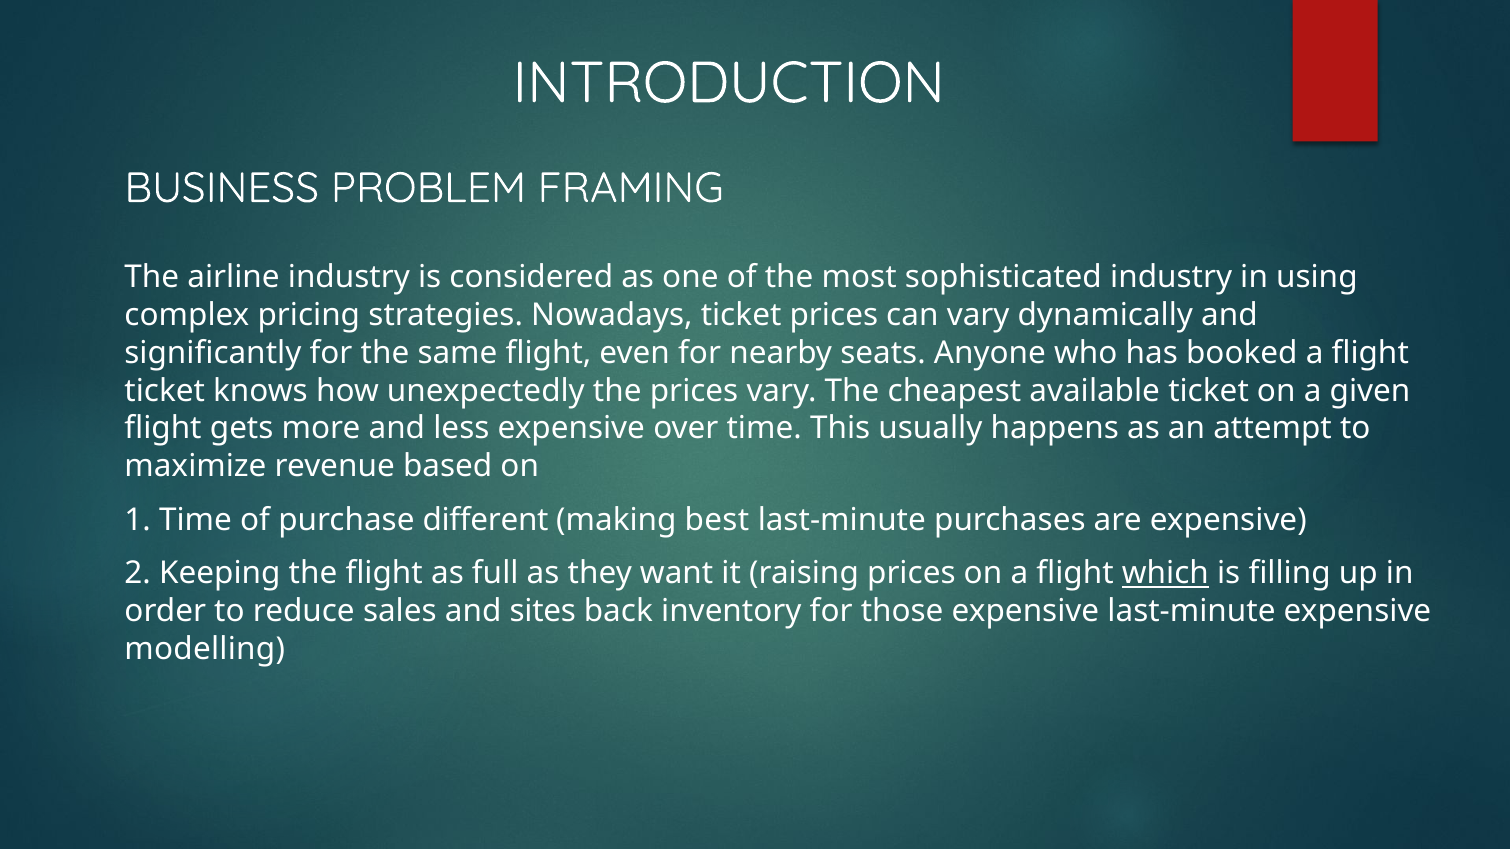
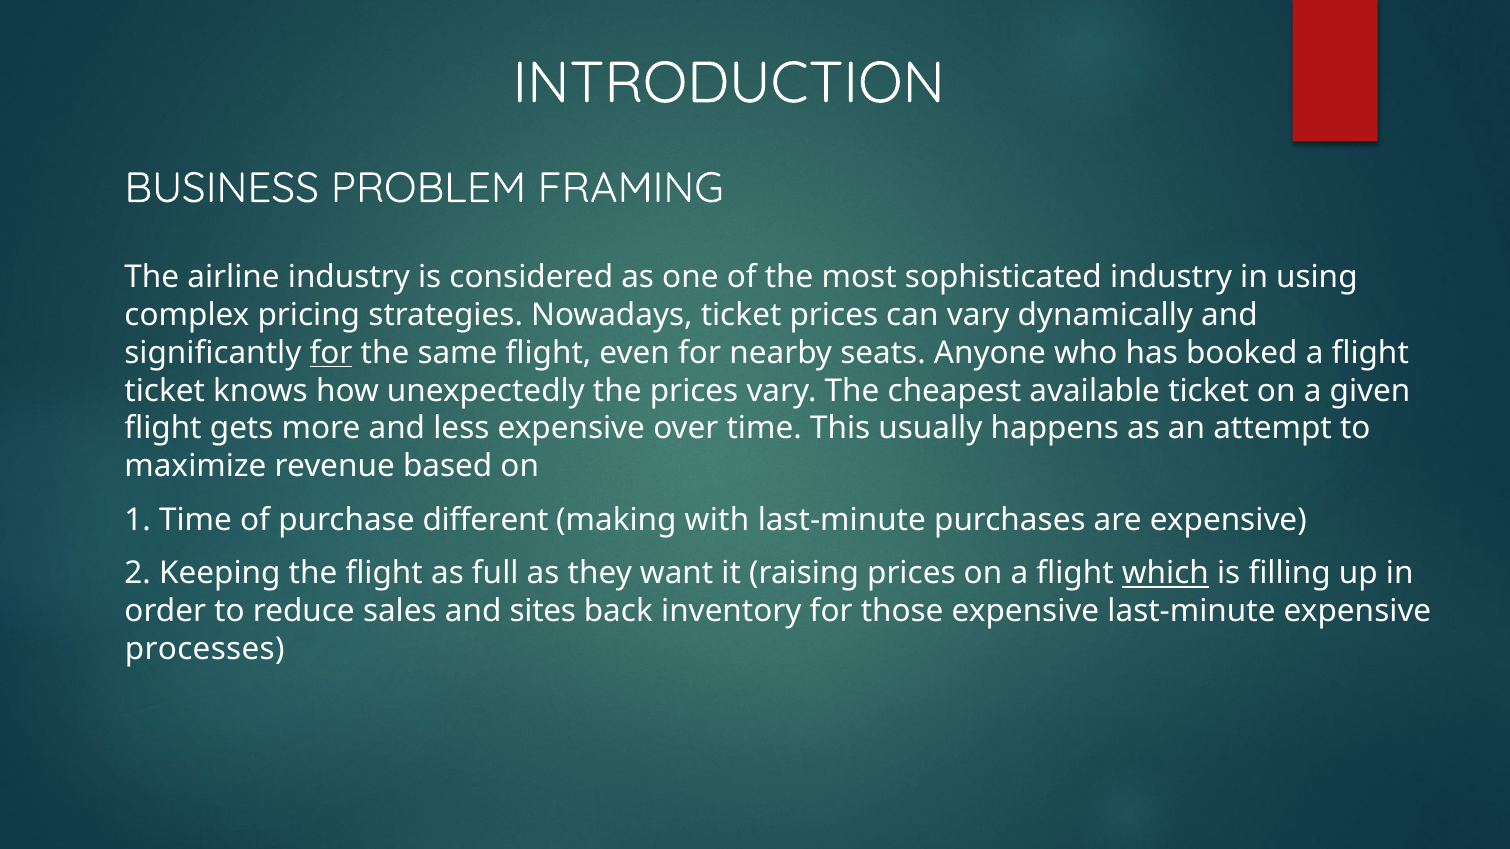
for underline: none -> present (331, 353)
best: best -> with (717, 520)
modelling: modelling -> processes (205, 649)
